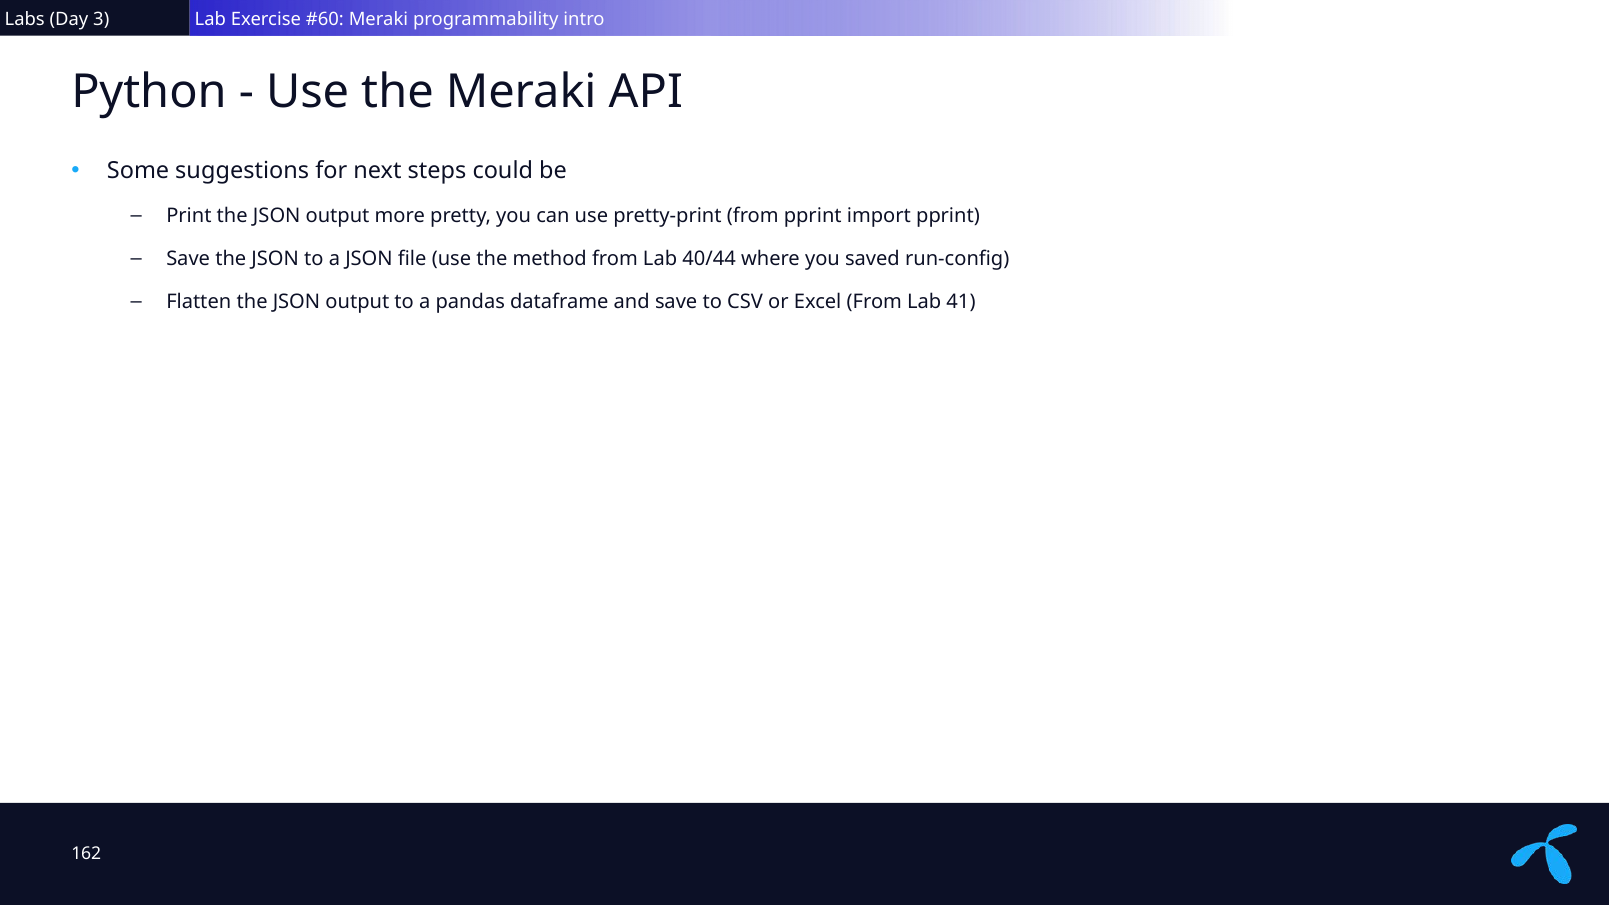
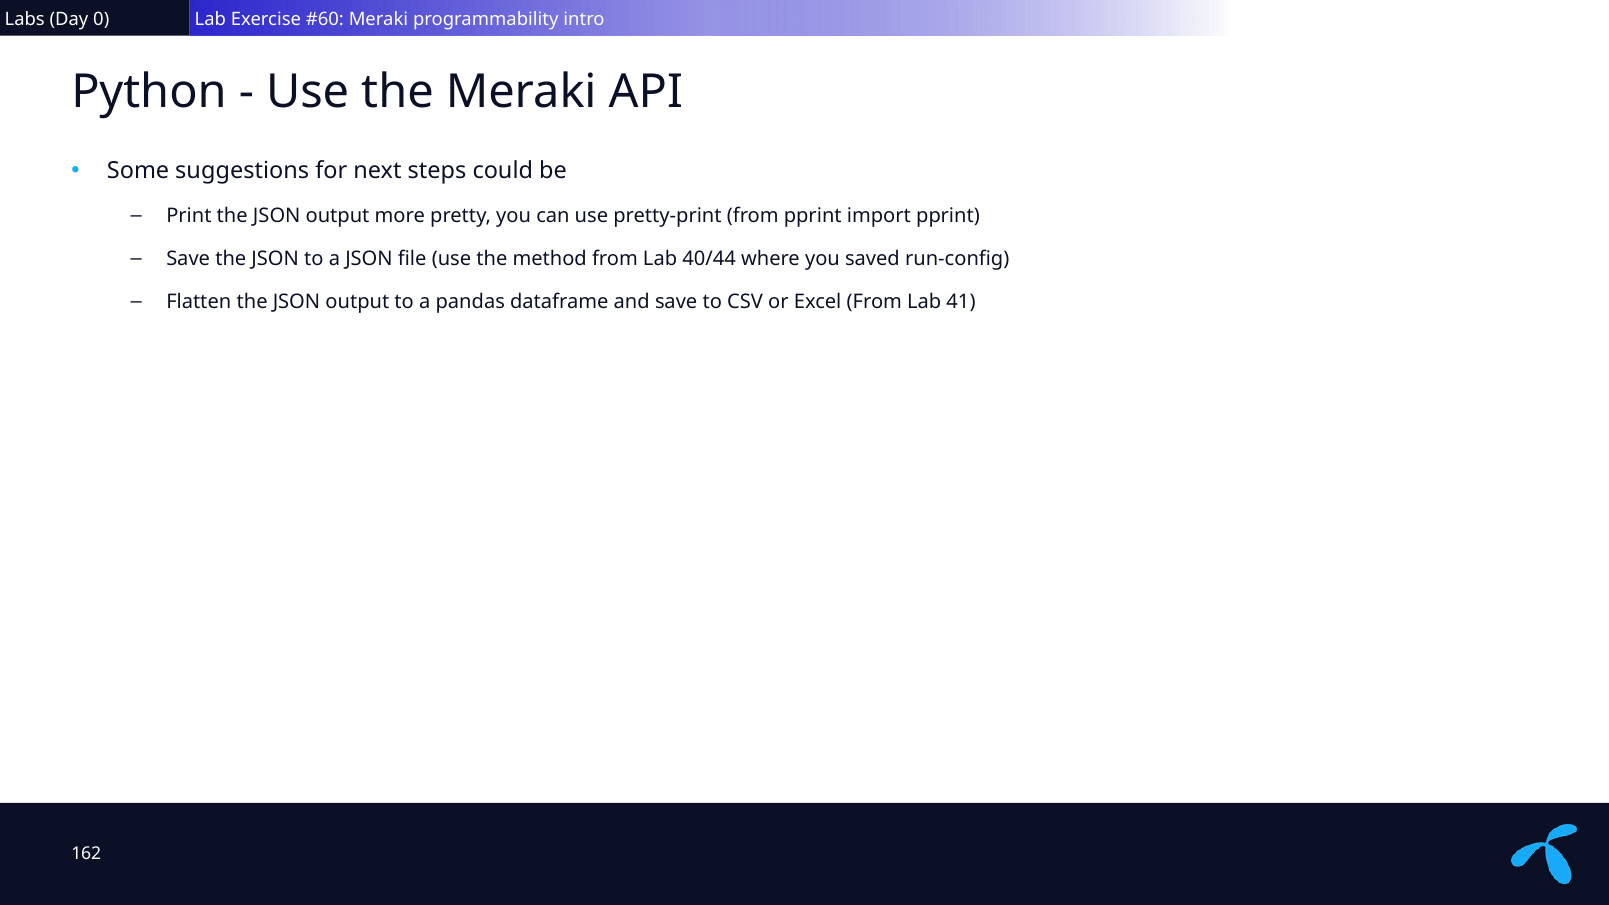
3: 3 -> 0 (101, 19)
